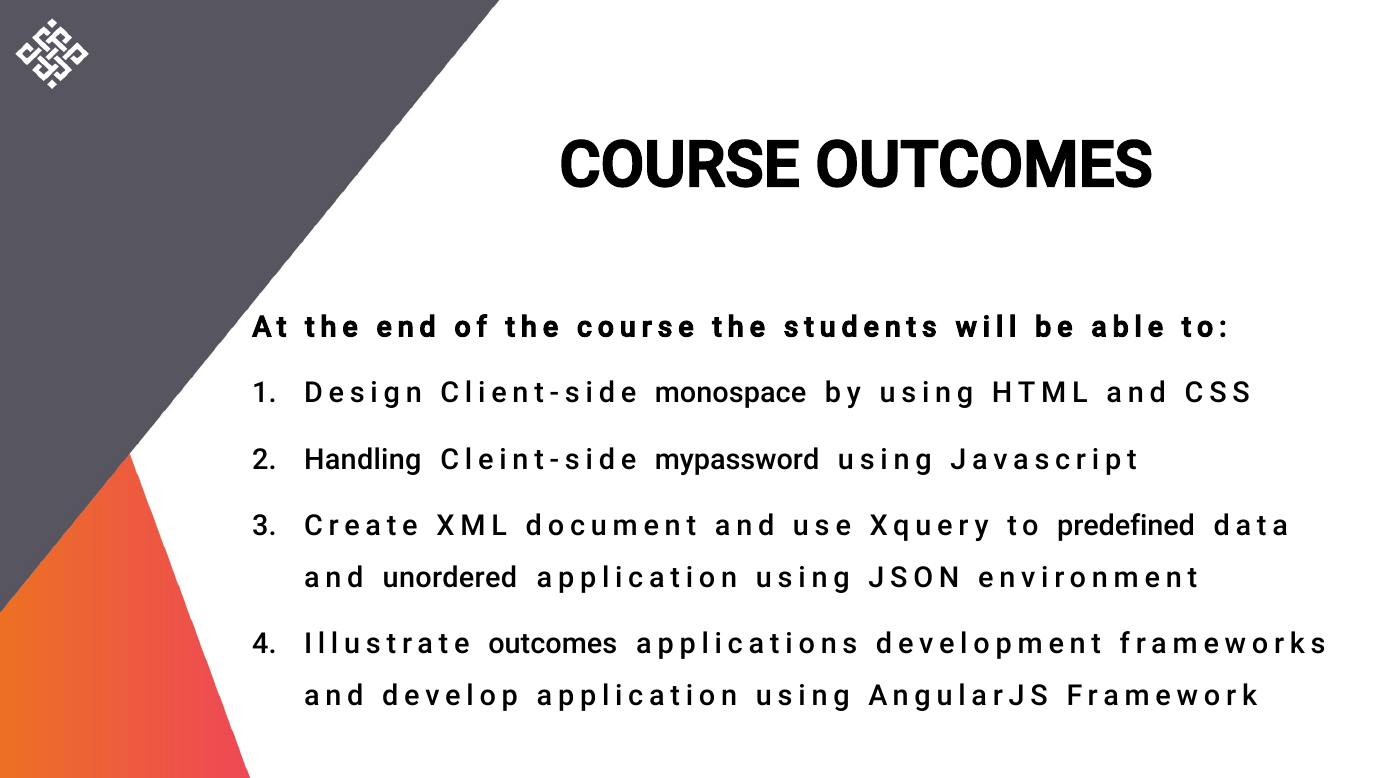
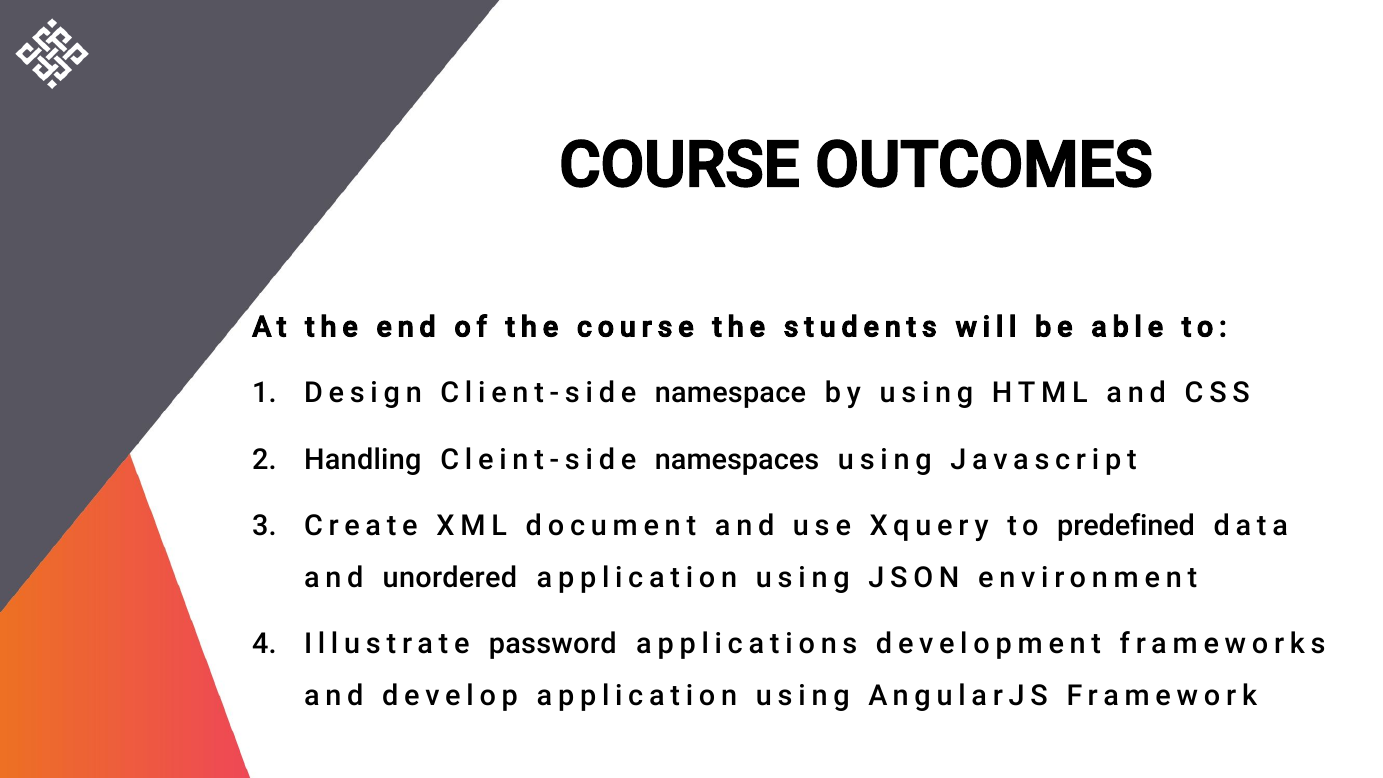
monospace: monospace -> namespace (730, 393)
mypassword: mypassword -> namespaces (737, 459)
Illustrate outcomes: outcomes -> password (553, 644)
